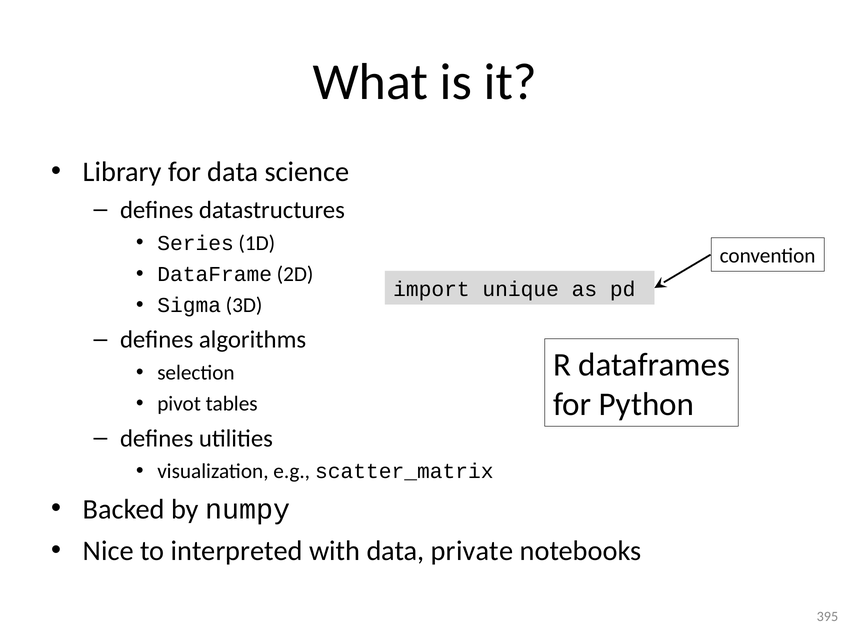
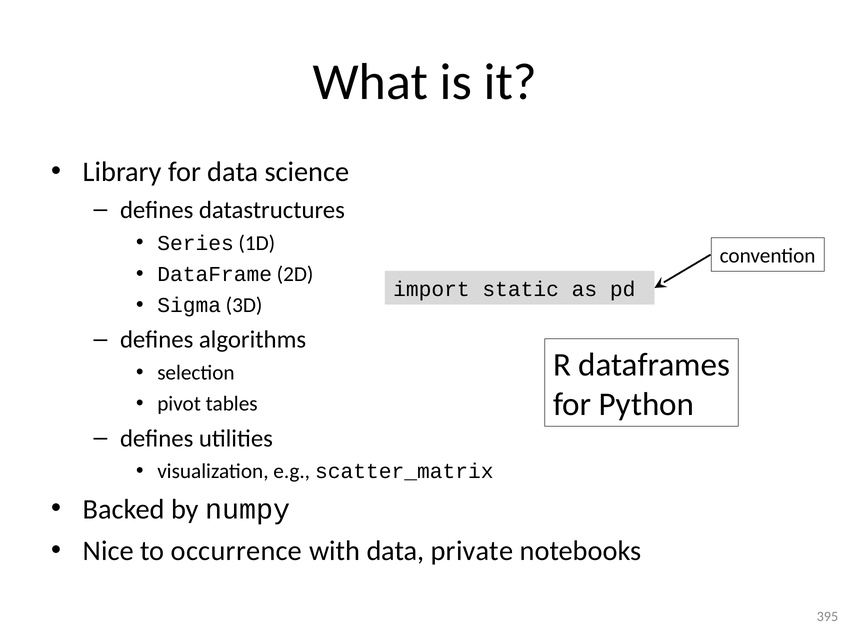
unique: unique -> static (521, 289)
interpreted: interpreted -> occurrence (237, 551)
